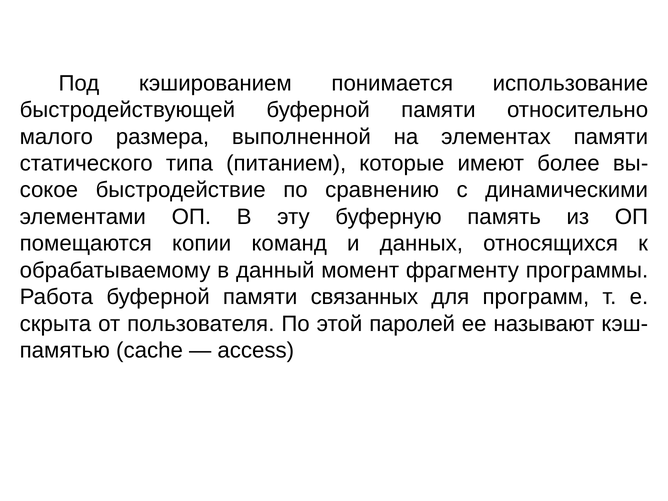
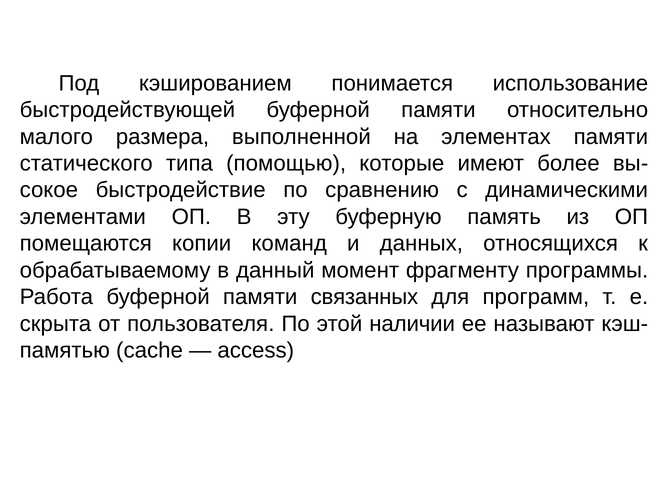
питанием: питанием -> помощью (286, 163)
паролей: паролей -> наличии (412, 324)
